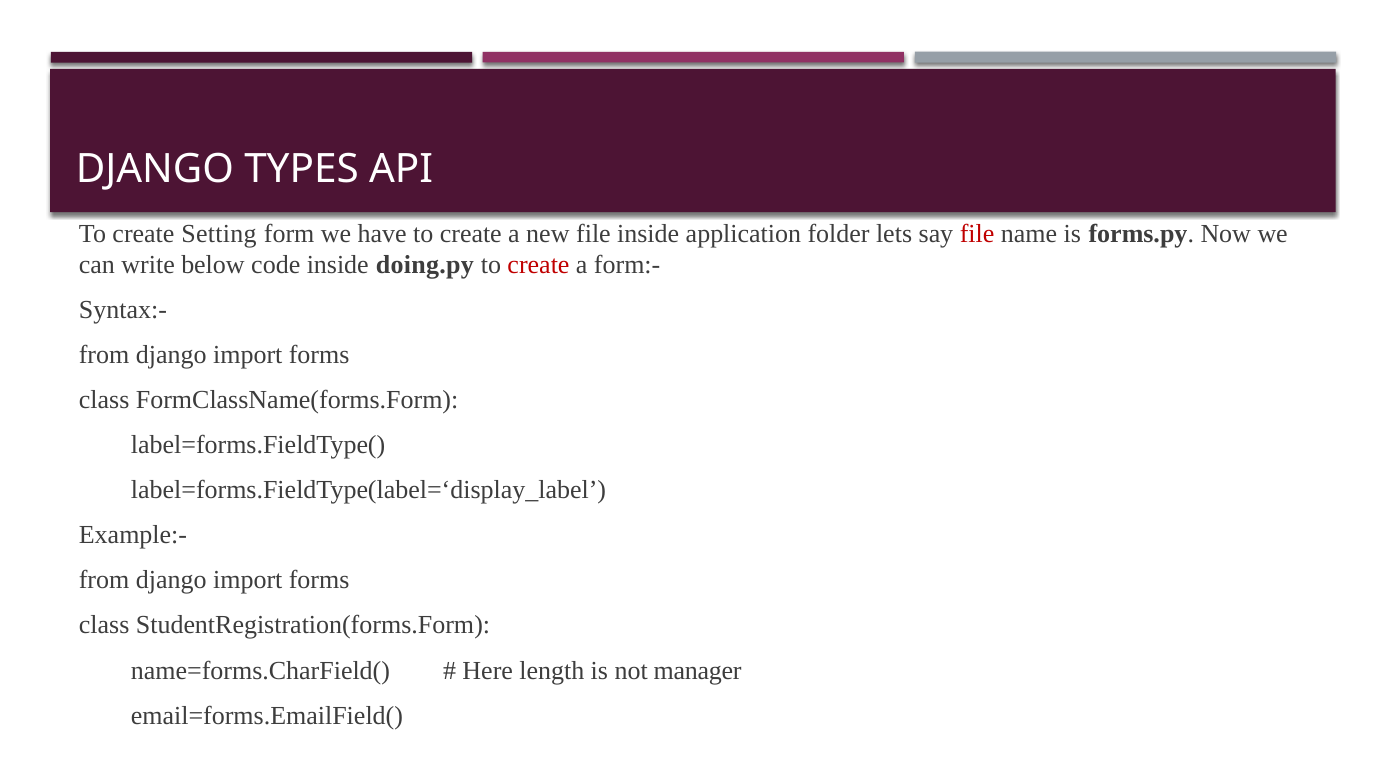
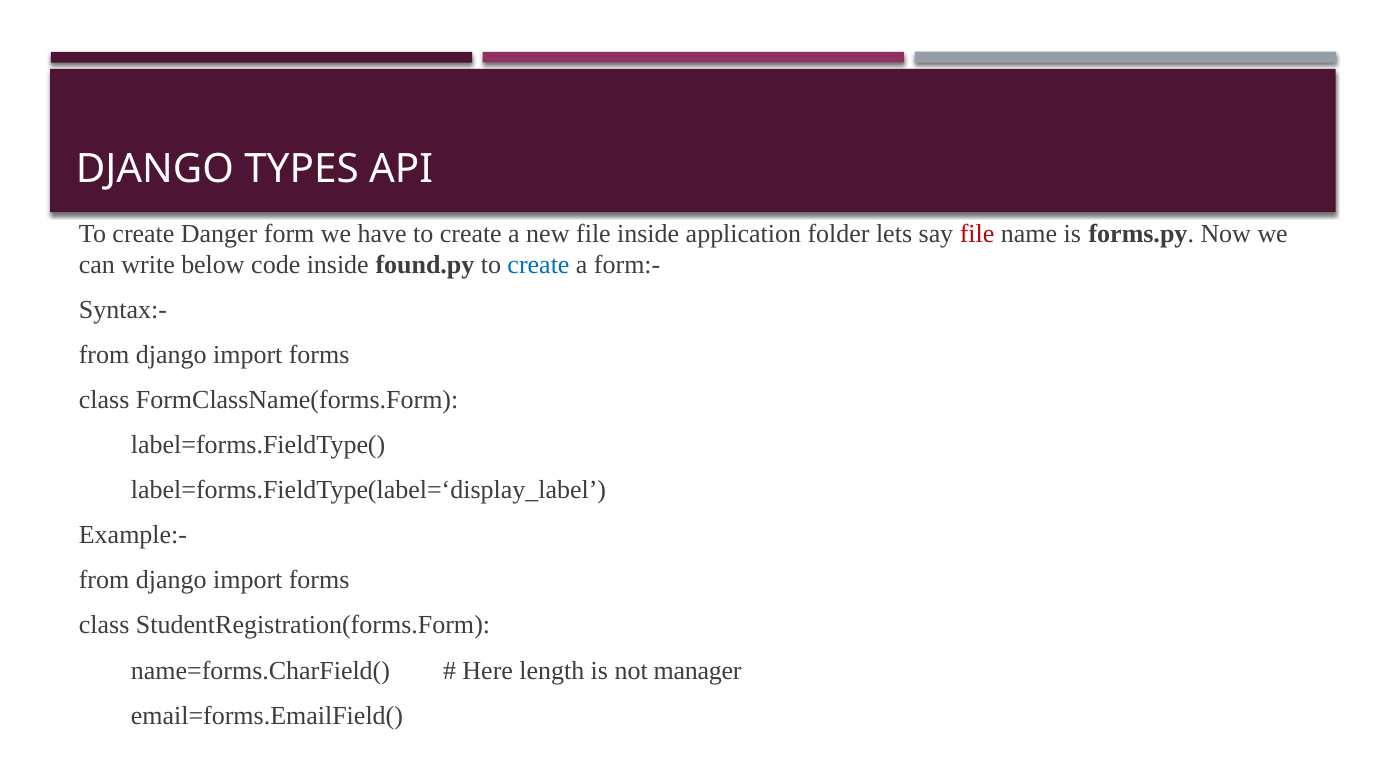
Setting: Setting -> Danger (219, 234)
doing.py: doing.py -> found.py (425, 265)
create colour: red -> blue (538, 265)
